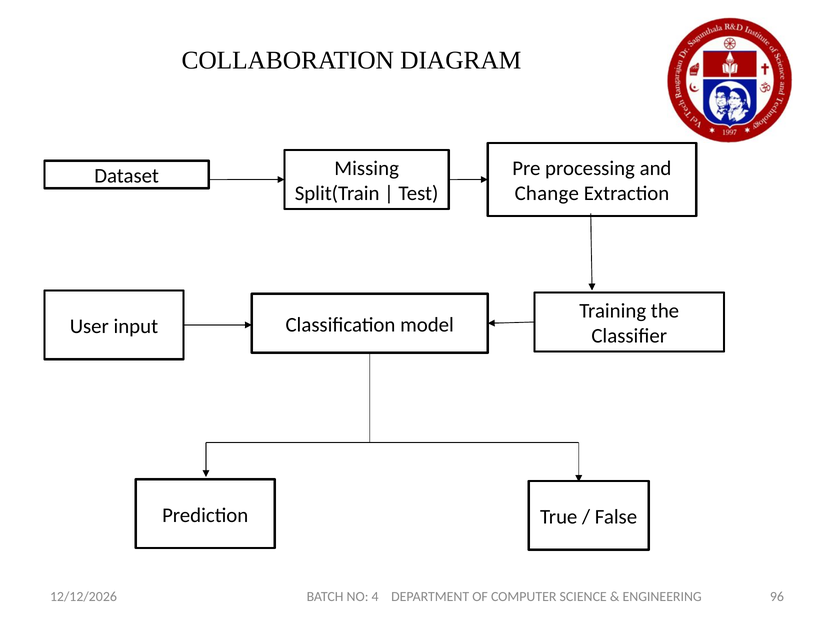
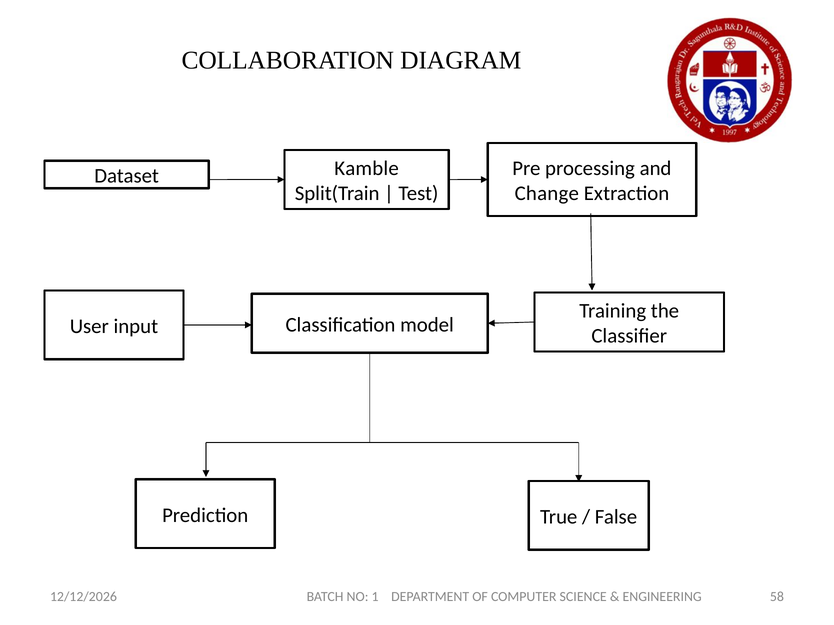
Missing: Missing -> Kamble (367, 169)
96: 96 -> 58 (777, 597)
4: 4 -> 1 (375, 597)
